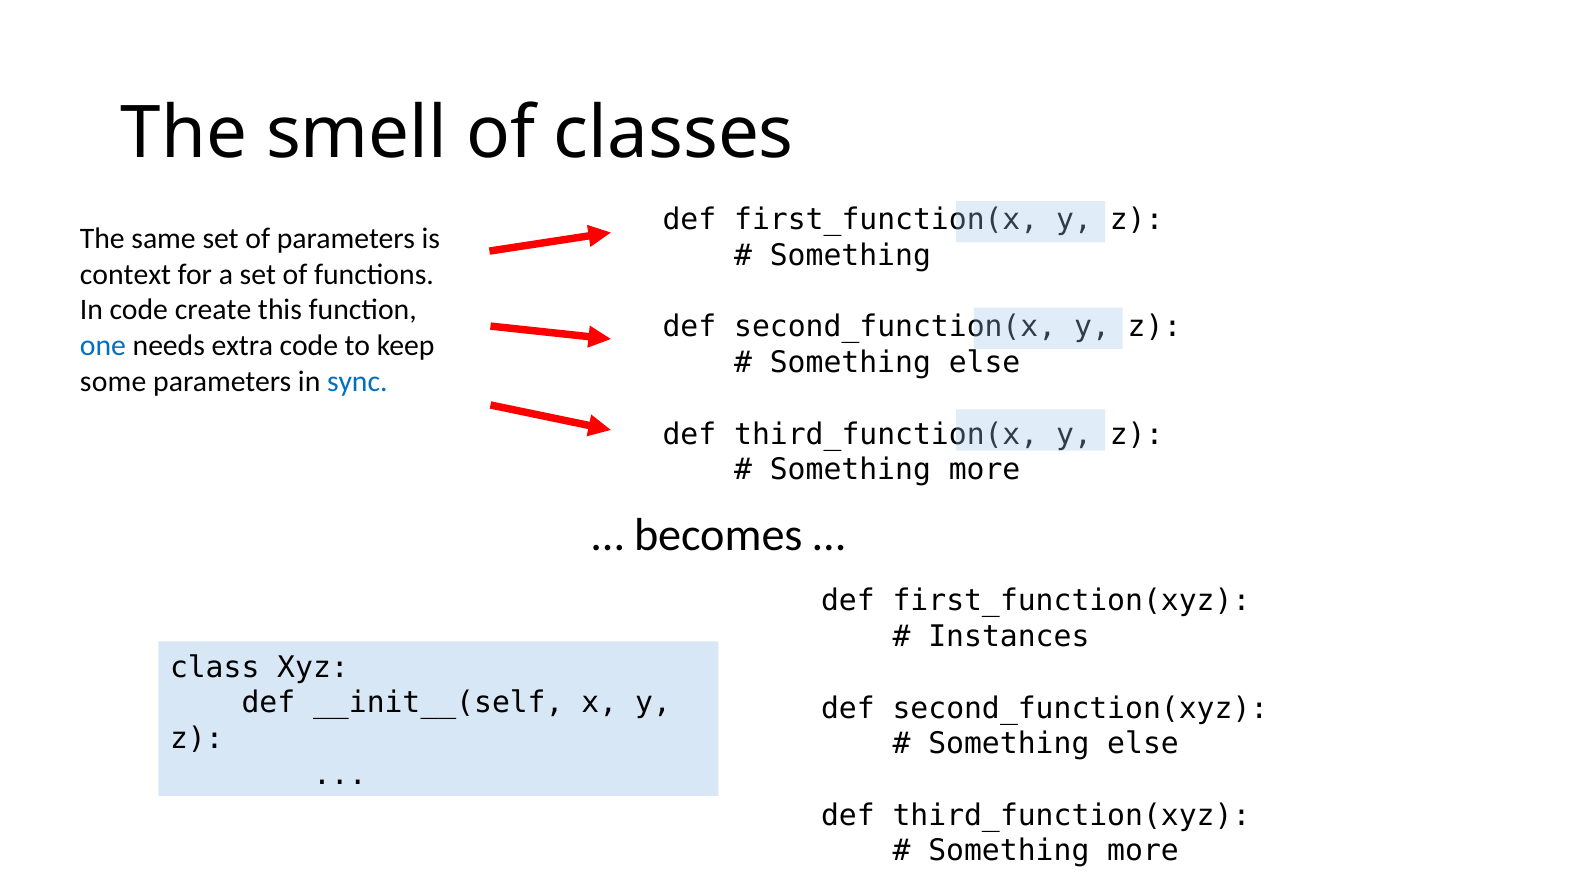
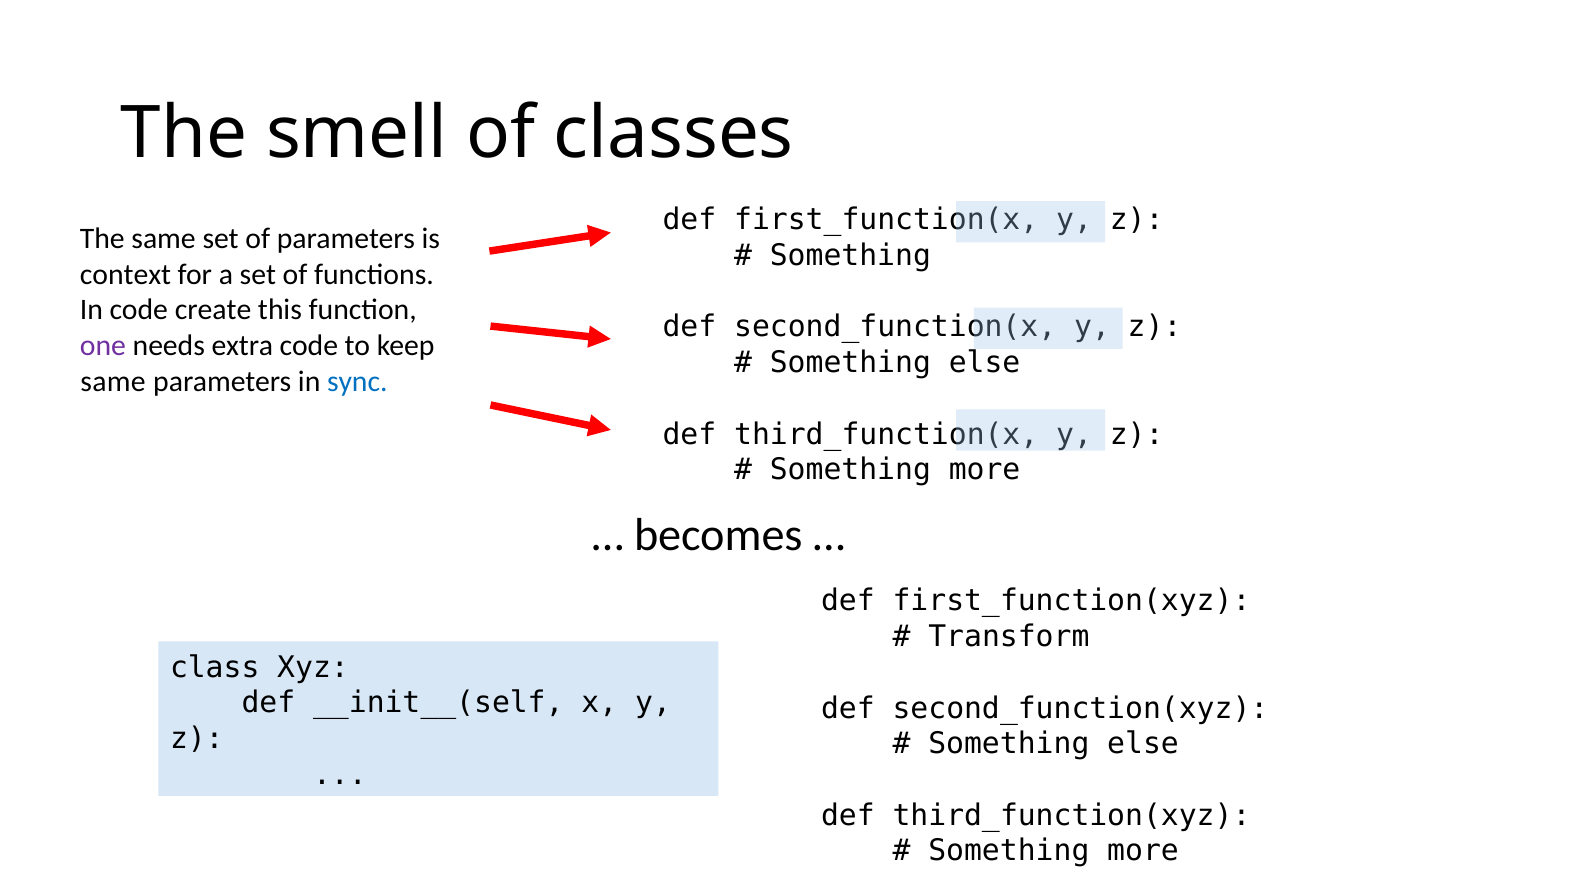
one colour: blue -> purple (103, 346)
some: some -> same (113, 381)
Instances: Instances -> Transform (1009, 637)
